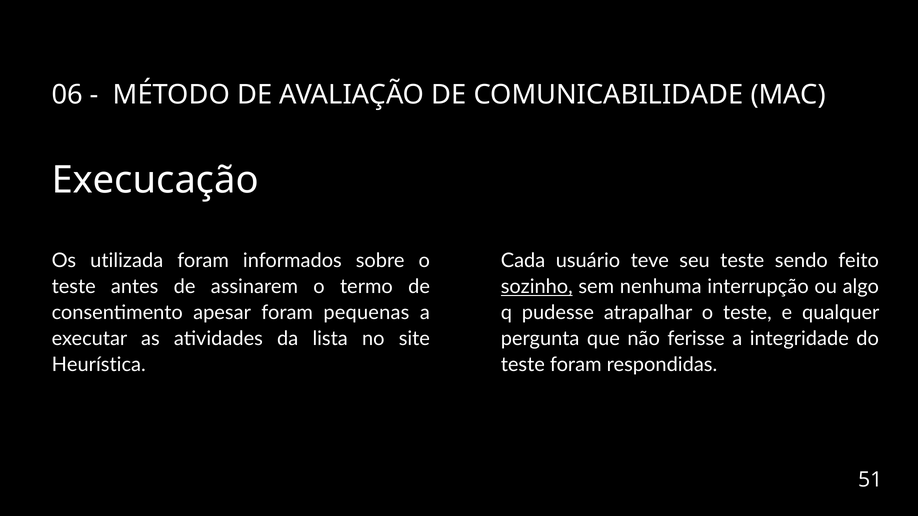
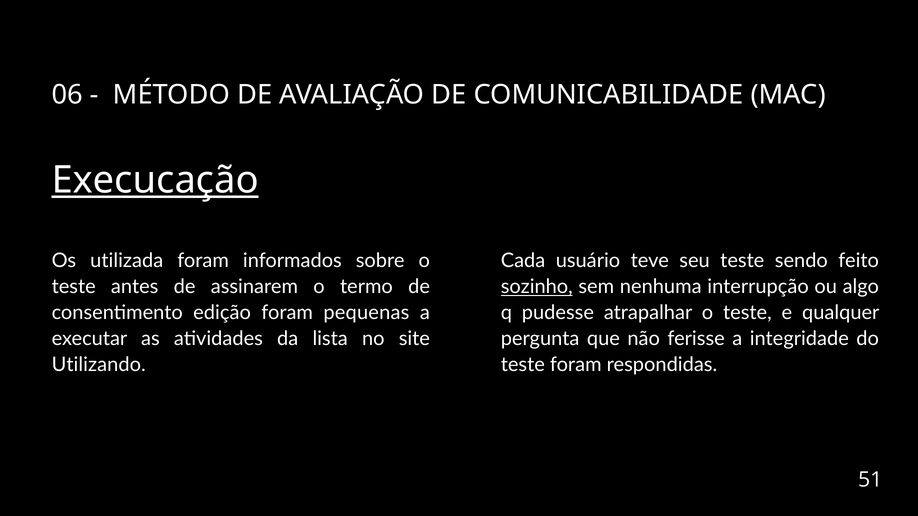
Execucação underline: none -> present (155, 180)
apesar: apesar -> edição (222, 313)
Heurística: Heurística -> Utilizando (99, 365)
